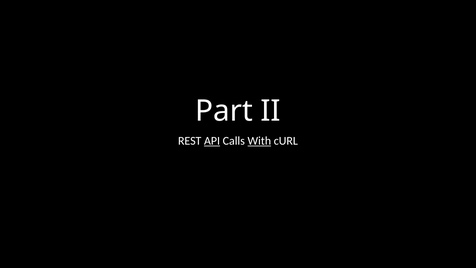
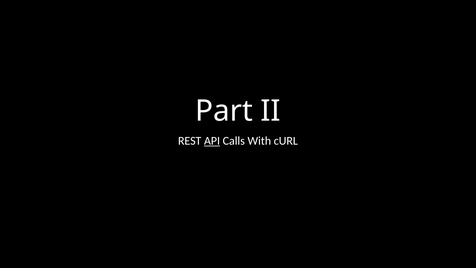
With underline: present -> none (259, 141)
